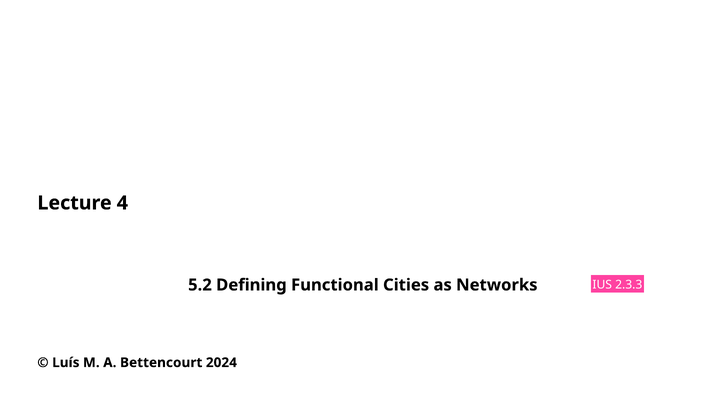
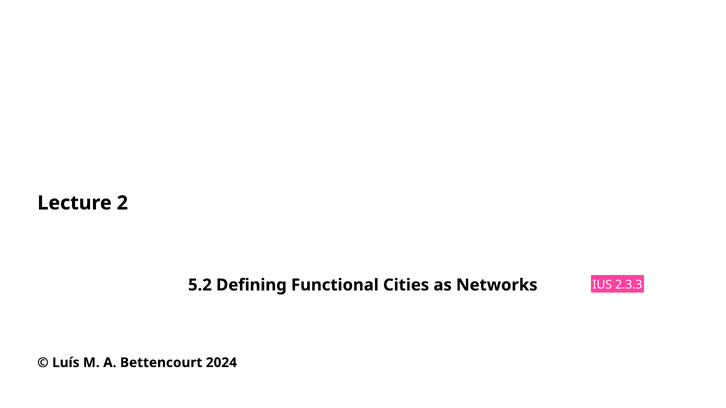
4: 4 -> 2 (122, 203)
